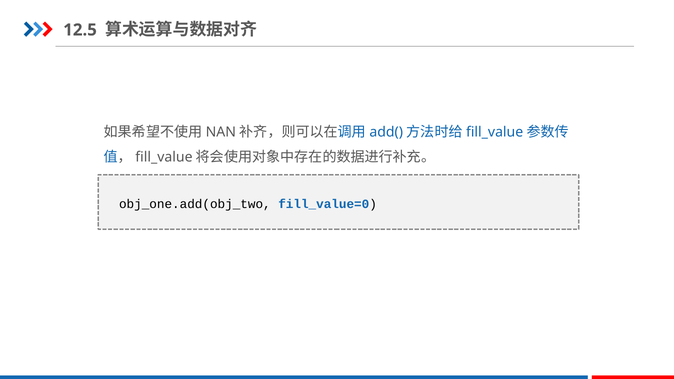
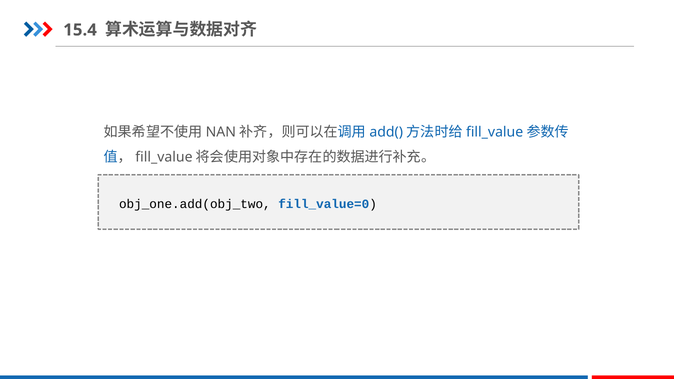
12.5: 12.5 -> 15.4 (80, 30)
